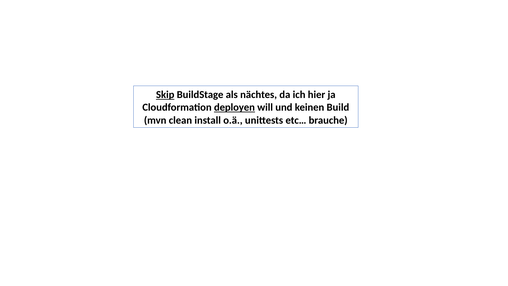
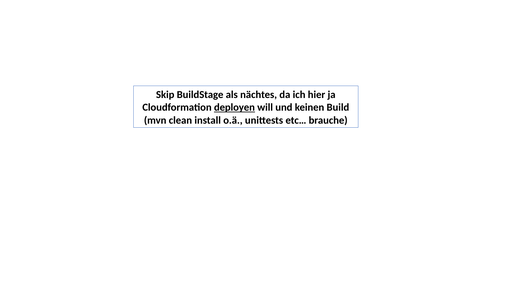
Skip underline: present -> none (165, 95)
